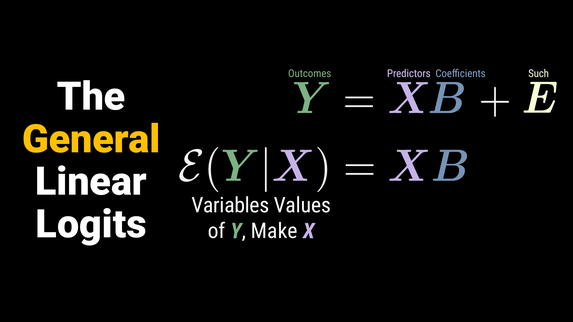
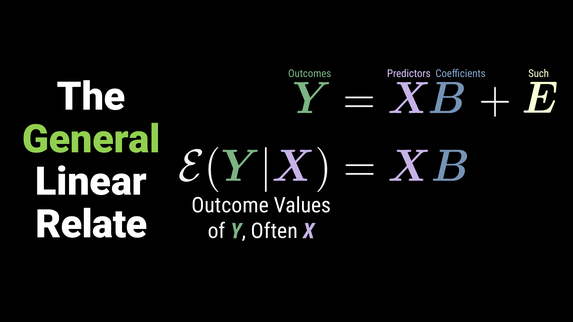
General colour: yellow -> light green (91, 140)
Variables: Variables -> Outcome (230, 206)
Logits: Logits -> Relate (91, 225)
Make: Make -> Often (274, 231)
